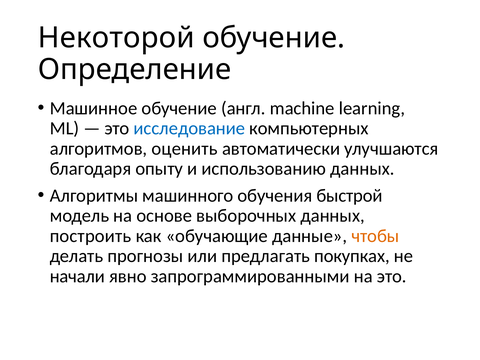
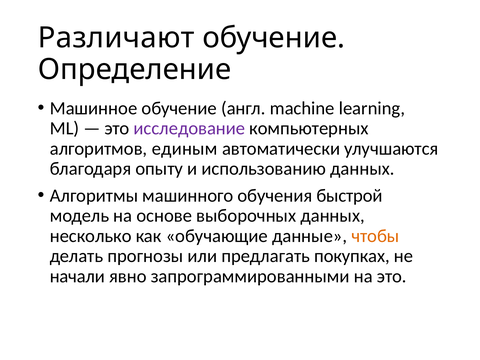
Некоторой: Некоторой -> Различают (116, 38)
исследование colour: blue -> purple (189, 128)
оценить: оценить -> единым (185, 149)
построить: построить -> несколько (91, 236)
